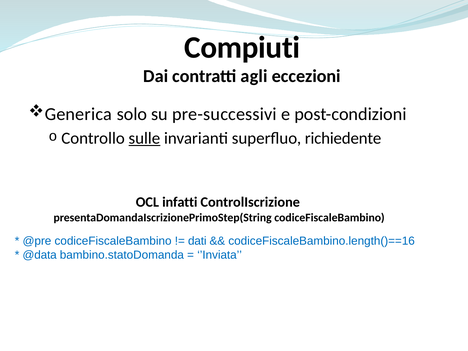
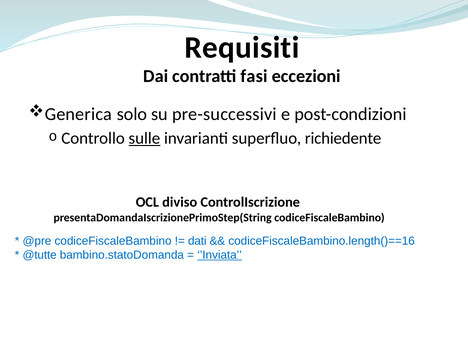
Compiuti: Compiuti -> Requisiti (242, 48)
agli: agli -> fasi (254, 76)
infatti: infatti -> diviso (180, 202)
@data: @data -> @tutte (40, 255)
’Inviata underline: none -> present (220, 255)
